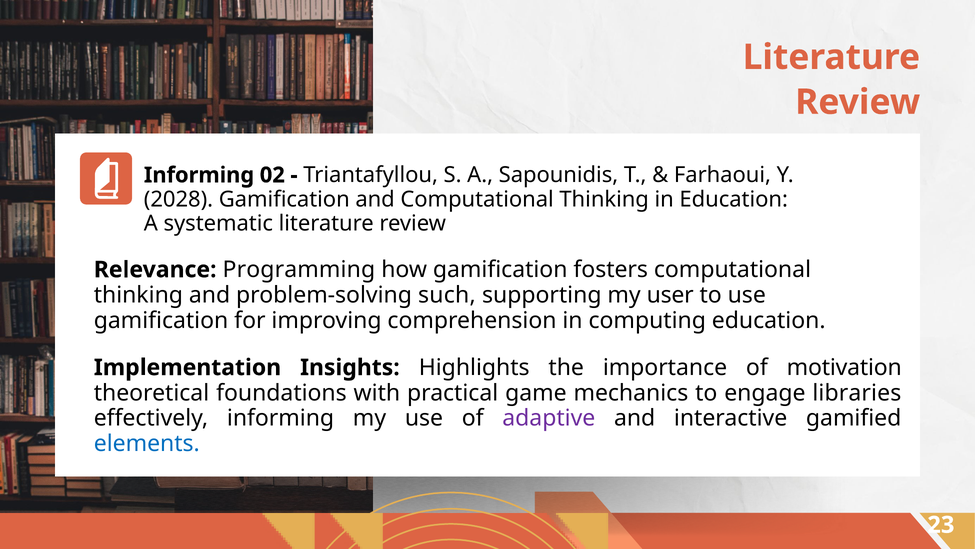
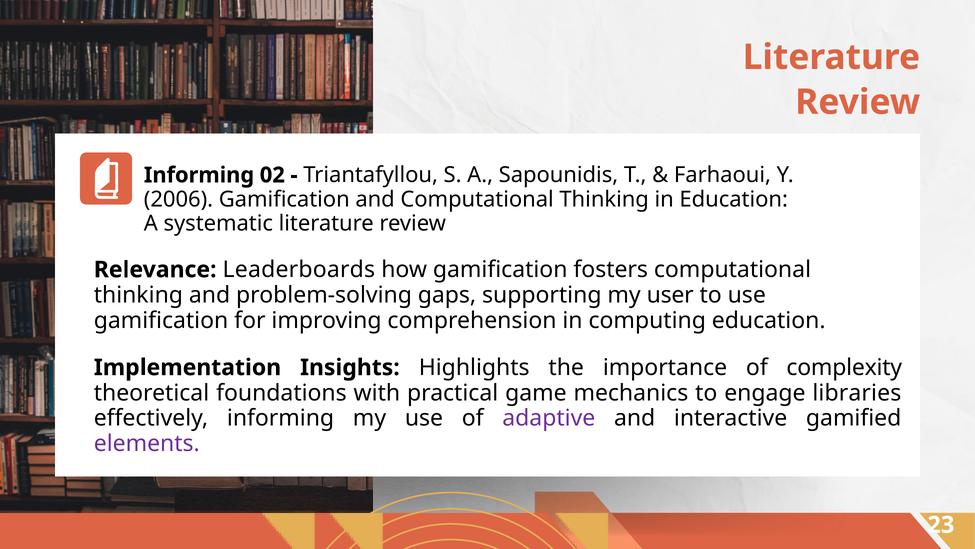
2028: 2028 -> 2006 (179, 199)
Programming: Programming -> Leaderboards (299, 269)
such: such -> gaps (447, 295)
motivation: motivation -> complexity (844, 367)
elements colour: blue -> purple (147, 443)
